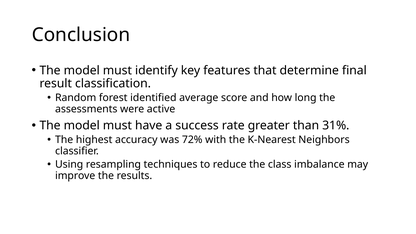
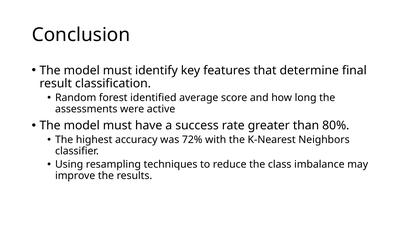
31%: 31% -> 80% (336, 125)
